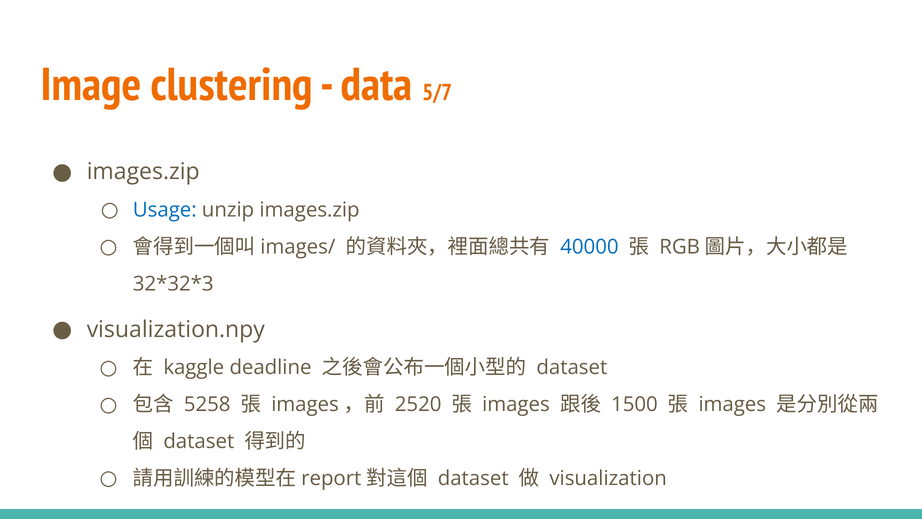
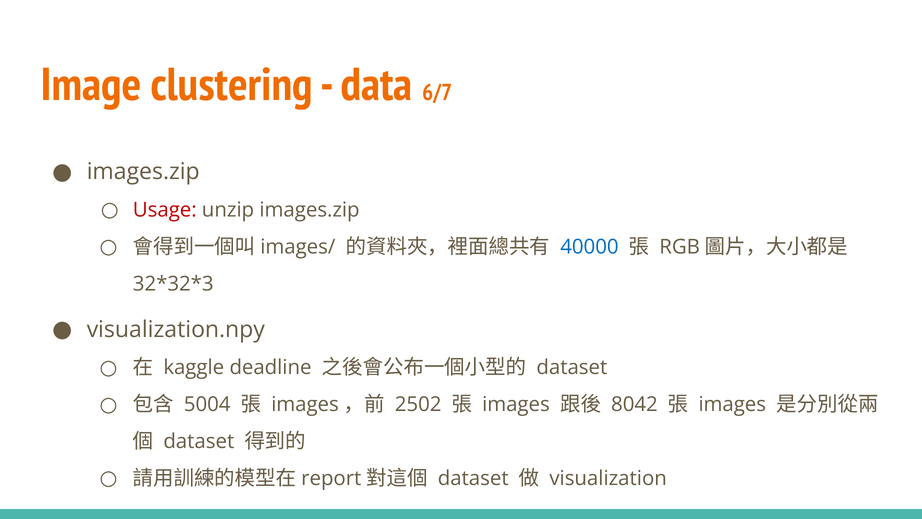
5/7: 5/7 -> 6/7 (437, 93)
Usage colour: blue -> red (165, 210)
5258: 5258 -> 5004 (207, 404)
2520: 2520 -> 2502 (418, 404)
1500: 1500 -> 8042 (634, 404)
